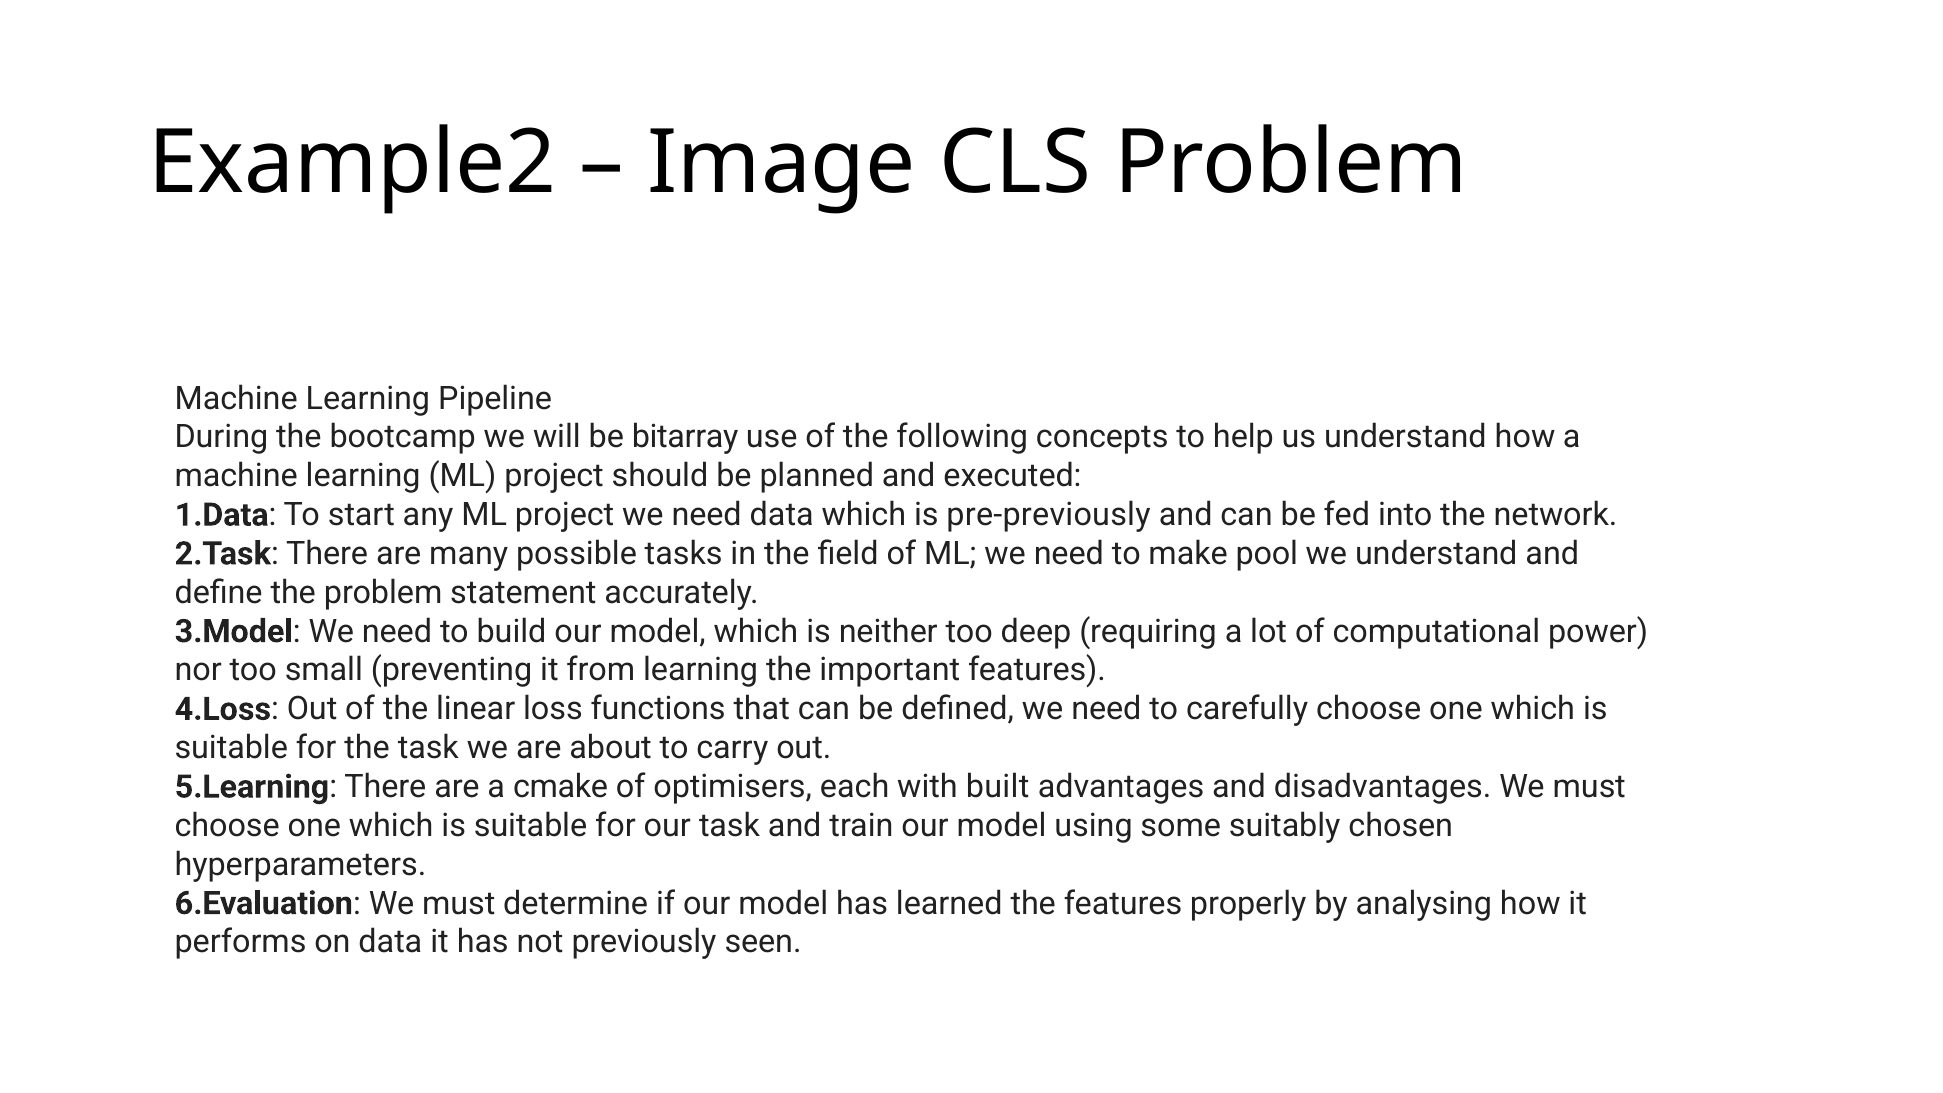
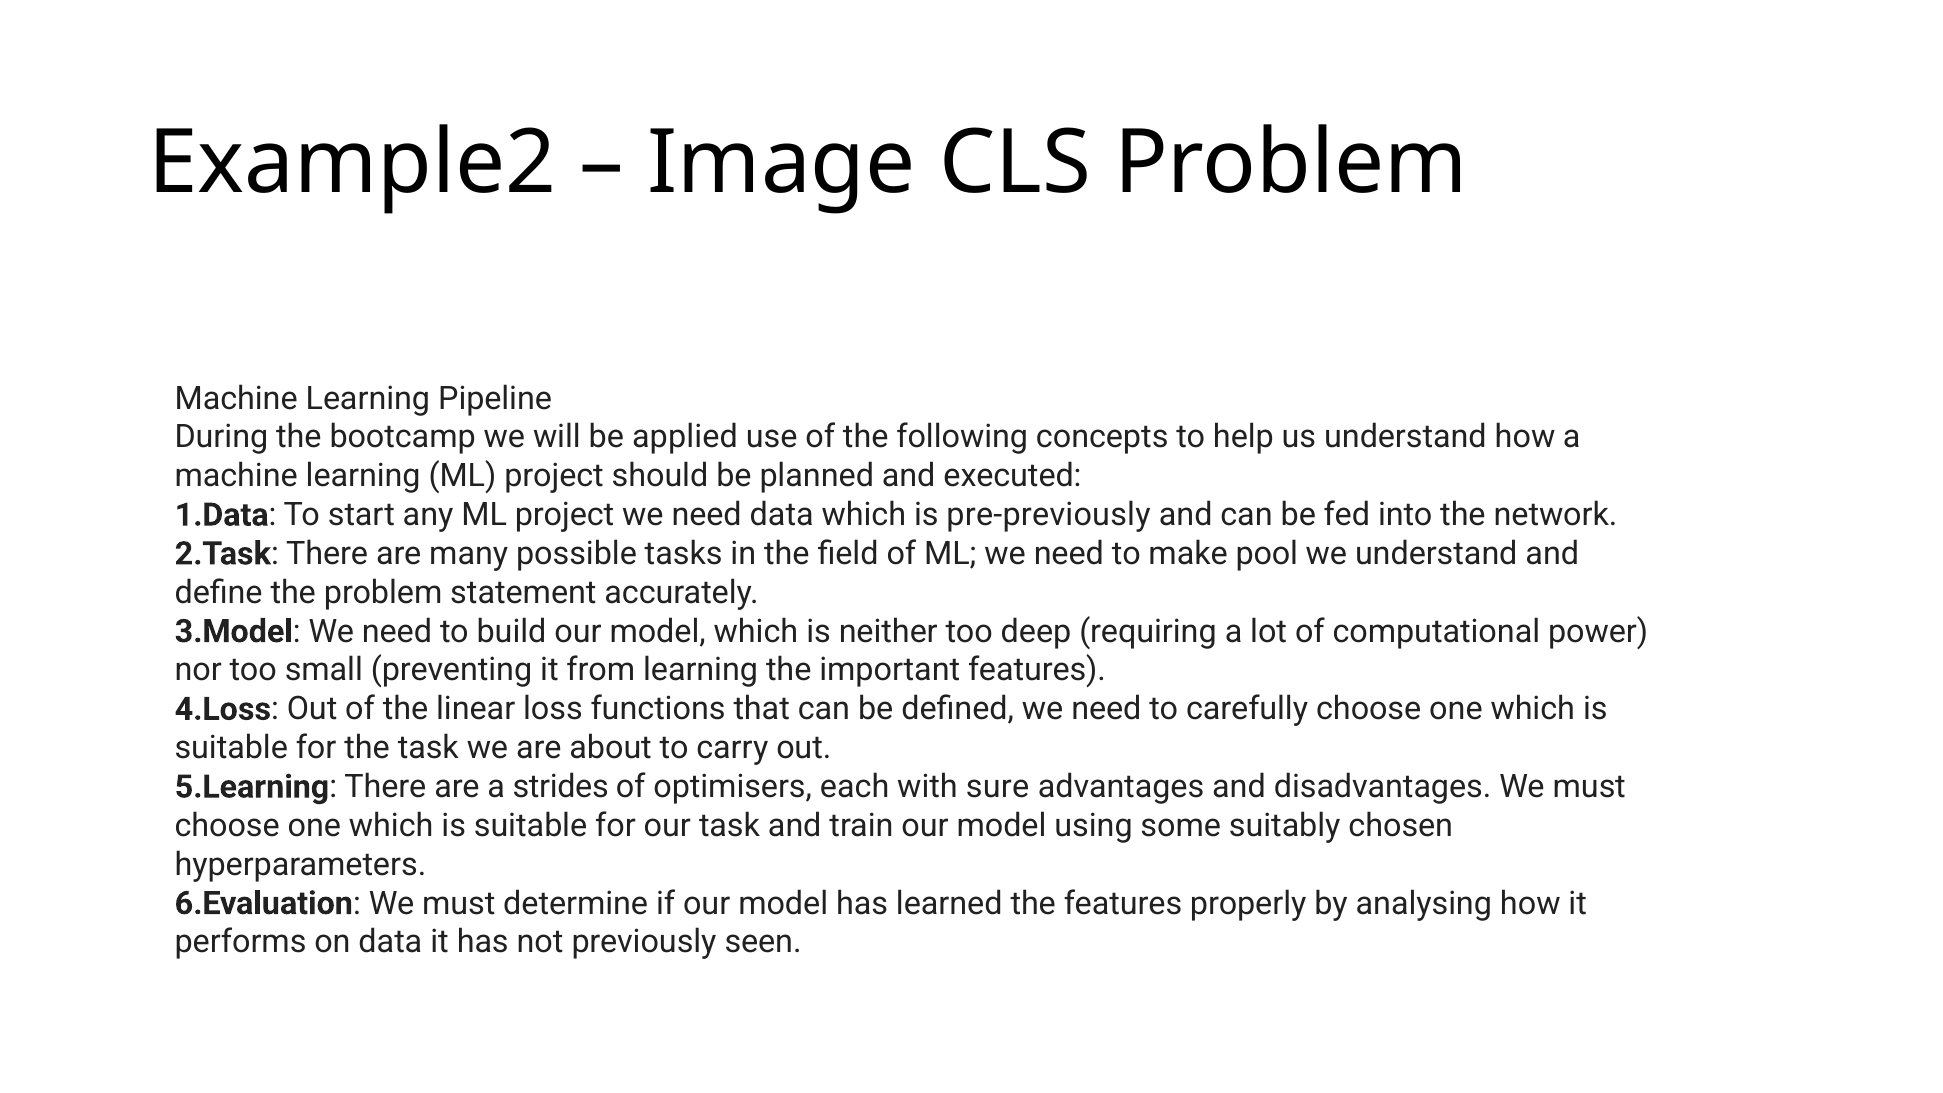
bitarray: bitarray -> applied (685, 437)
cmake: cmake -> strides (561, 787)
built: built -> sure (998, 787)
